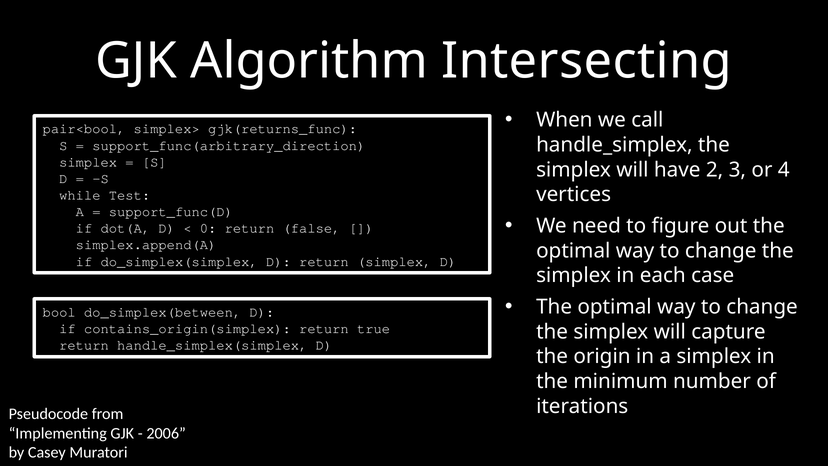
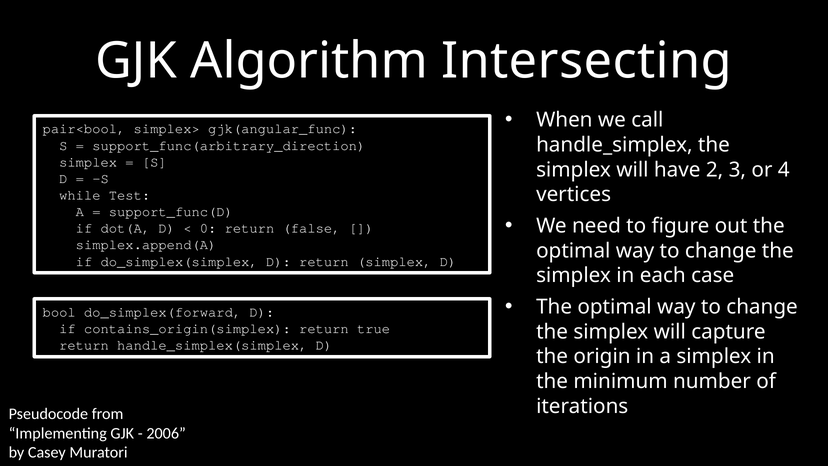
gjk(returns_func: gjk(returns_func -> gjk(angular_func (283, 129)
do_simplex(between: do_simplex(between -> do_simplex(forward (163, 312)
